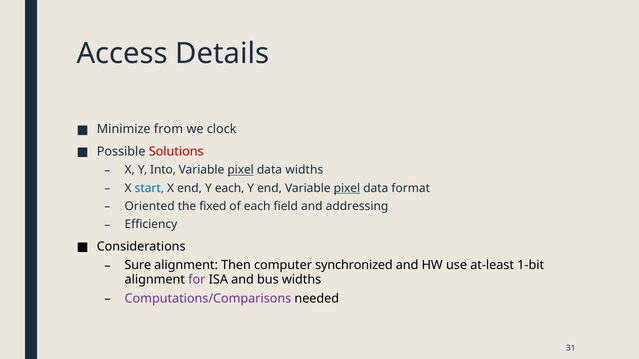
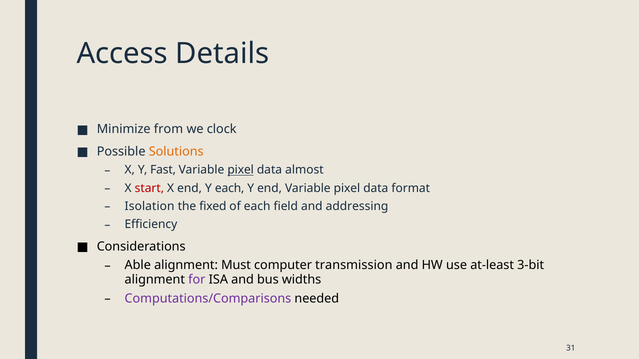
Solutions colour: red -> orange (176, 152)
Into: Into -> Fast (163, 170)
data widths: widths -> almost (304, 170)
start colour: blue -> red (149, 188)
pixel underline: present -> none (347, 188)
Oriented: Oriented -> Isolation (150, 207)
Sure: Sure -> Able (138, 266)
Then: Then -> Must (236, 266)
synchronized: synchronized -> transmission (354, 266)
1-bit: 1-bit -> 3-bit (531, 266)
